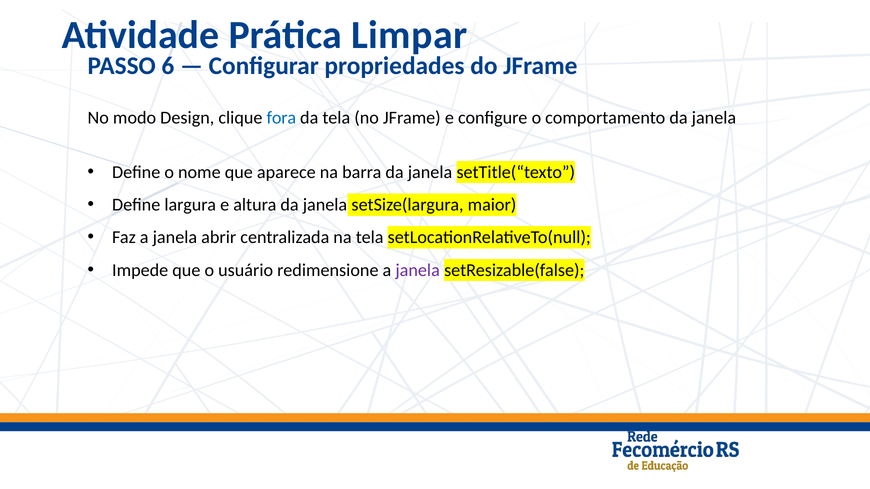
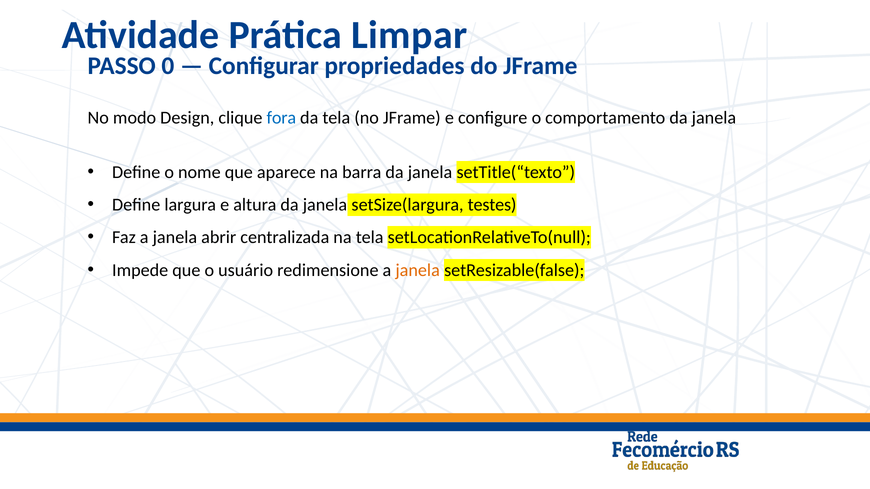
6: 6 -> 0 (168, 66)
maior: maior -> testes (492, 205)
janela colour: purple -> orange (418, 270)
